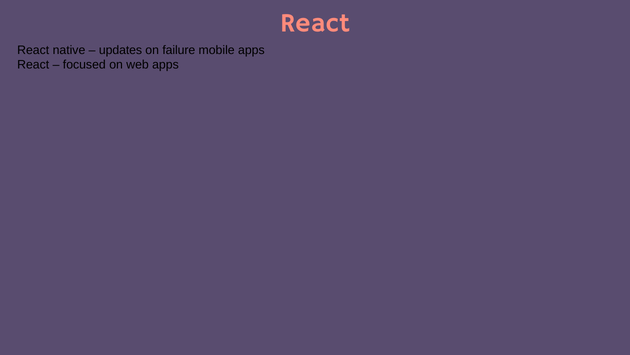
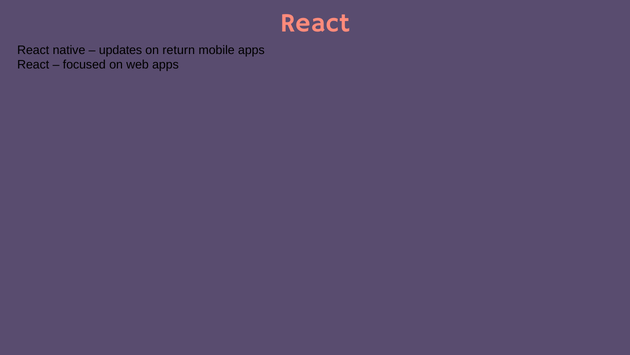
failure: failure -> return (179, 50)
